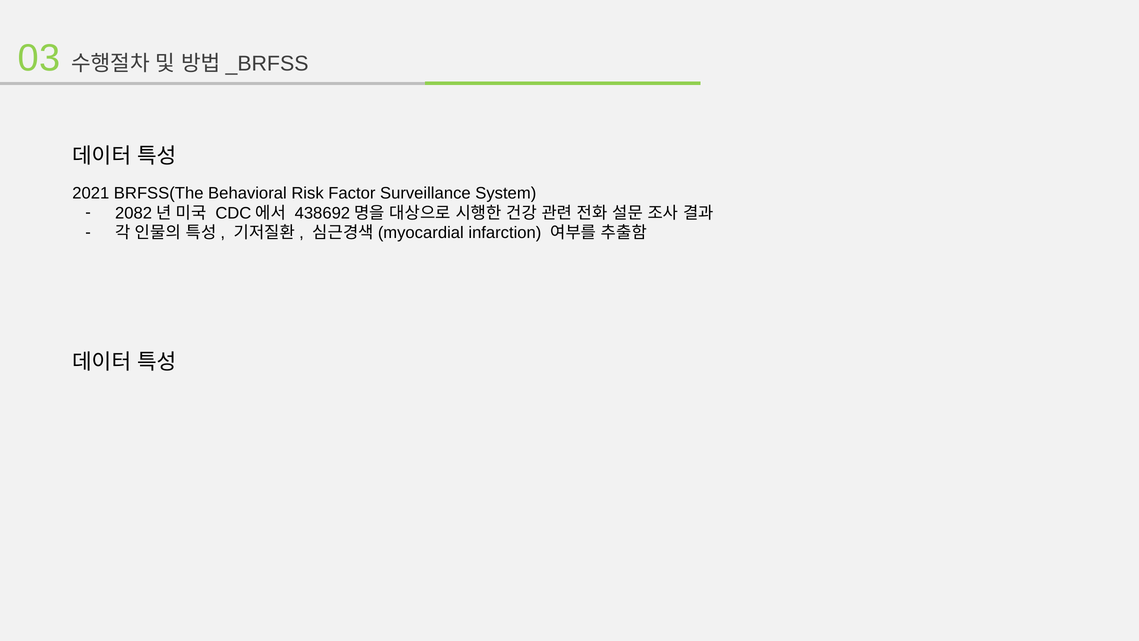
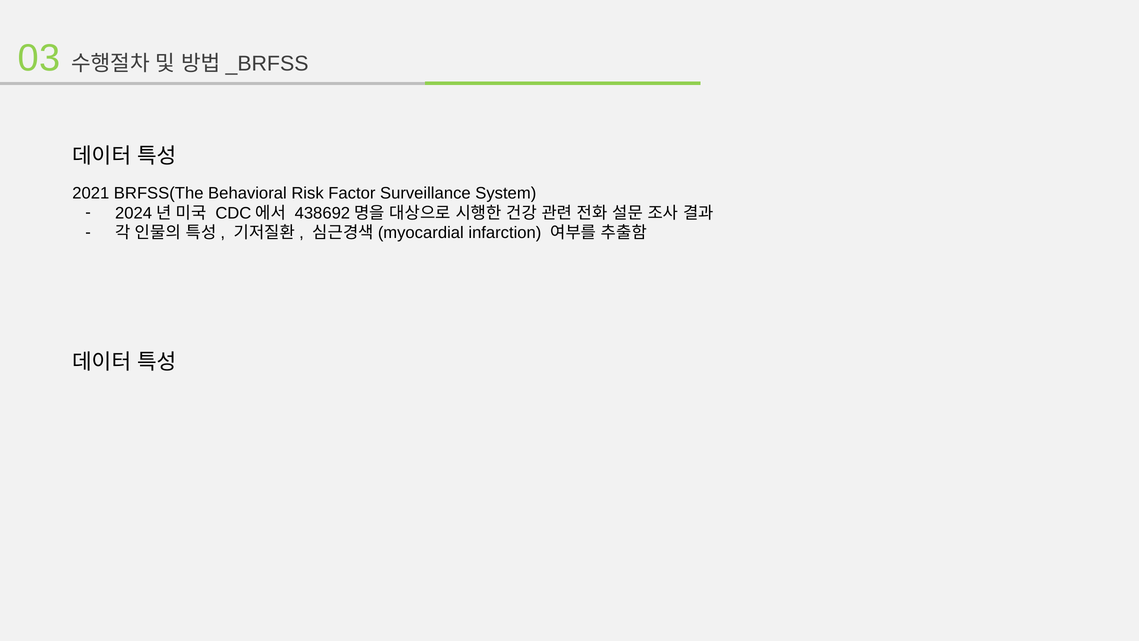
2082: 2082 -> 2024 (134, 213)
